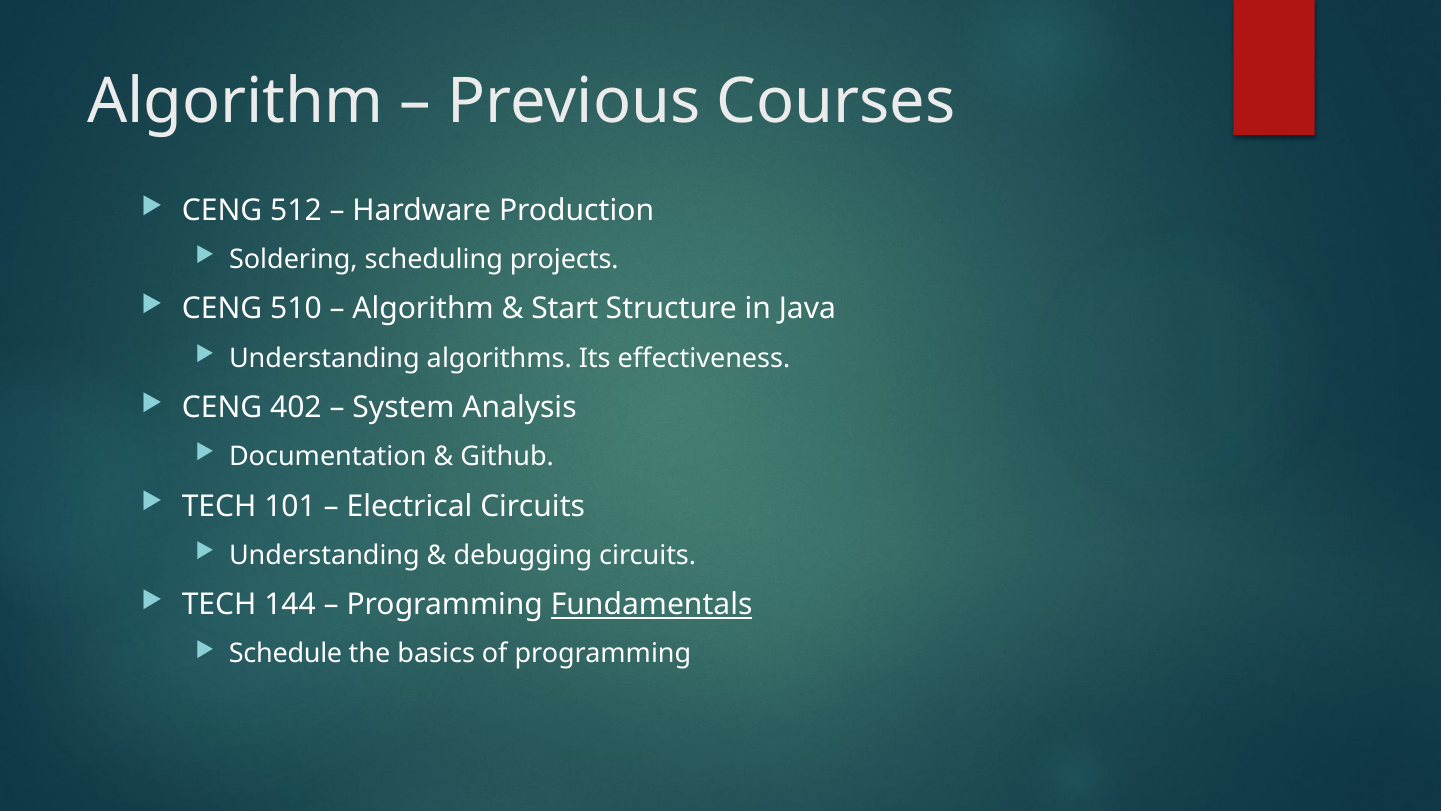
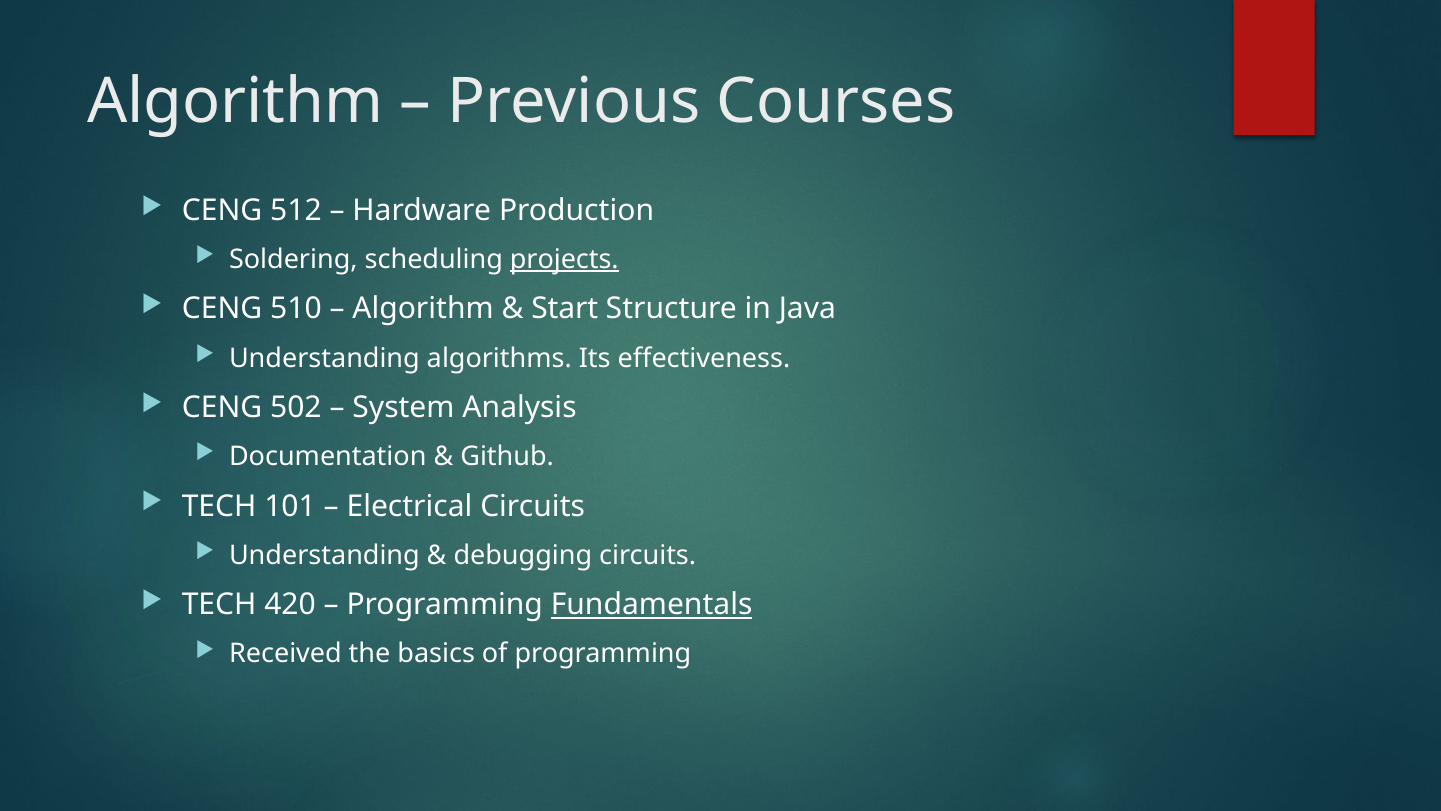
projects underline: none -> present (564, 259)
402: 402 -> 502 (296, 407)
144: 144 -> 420 (290, 605)
Schedule: Schedule -> Received (285, 654)
